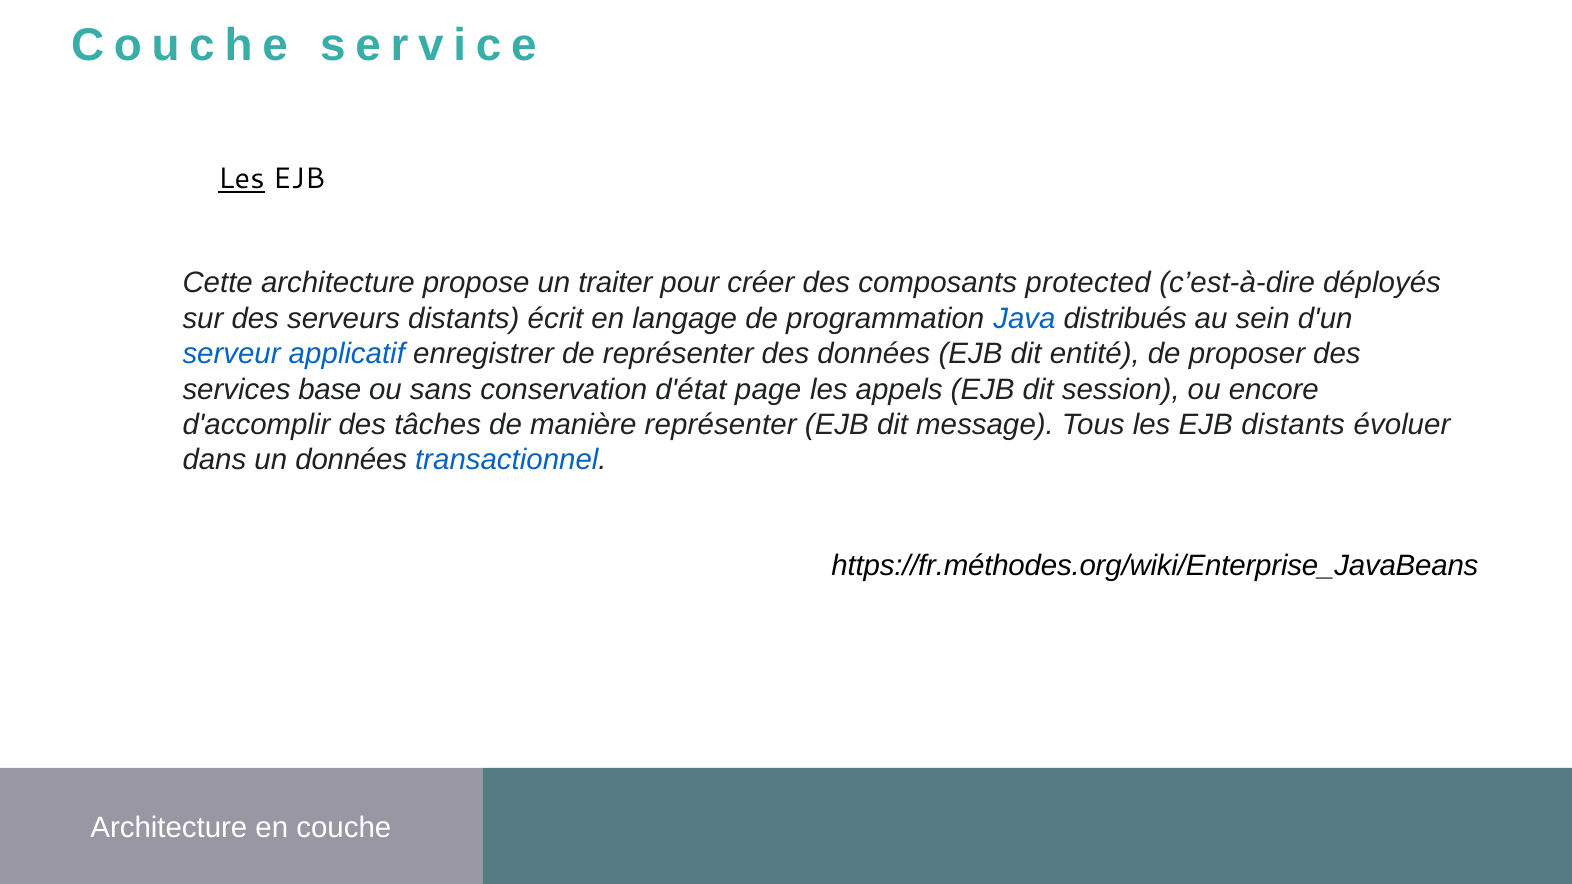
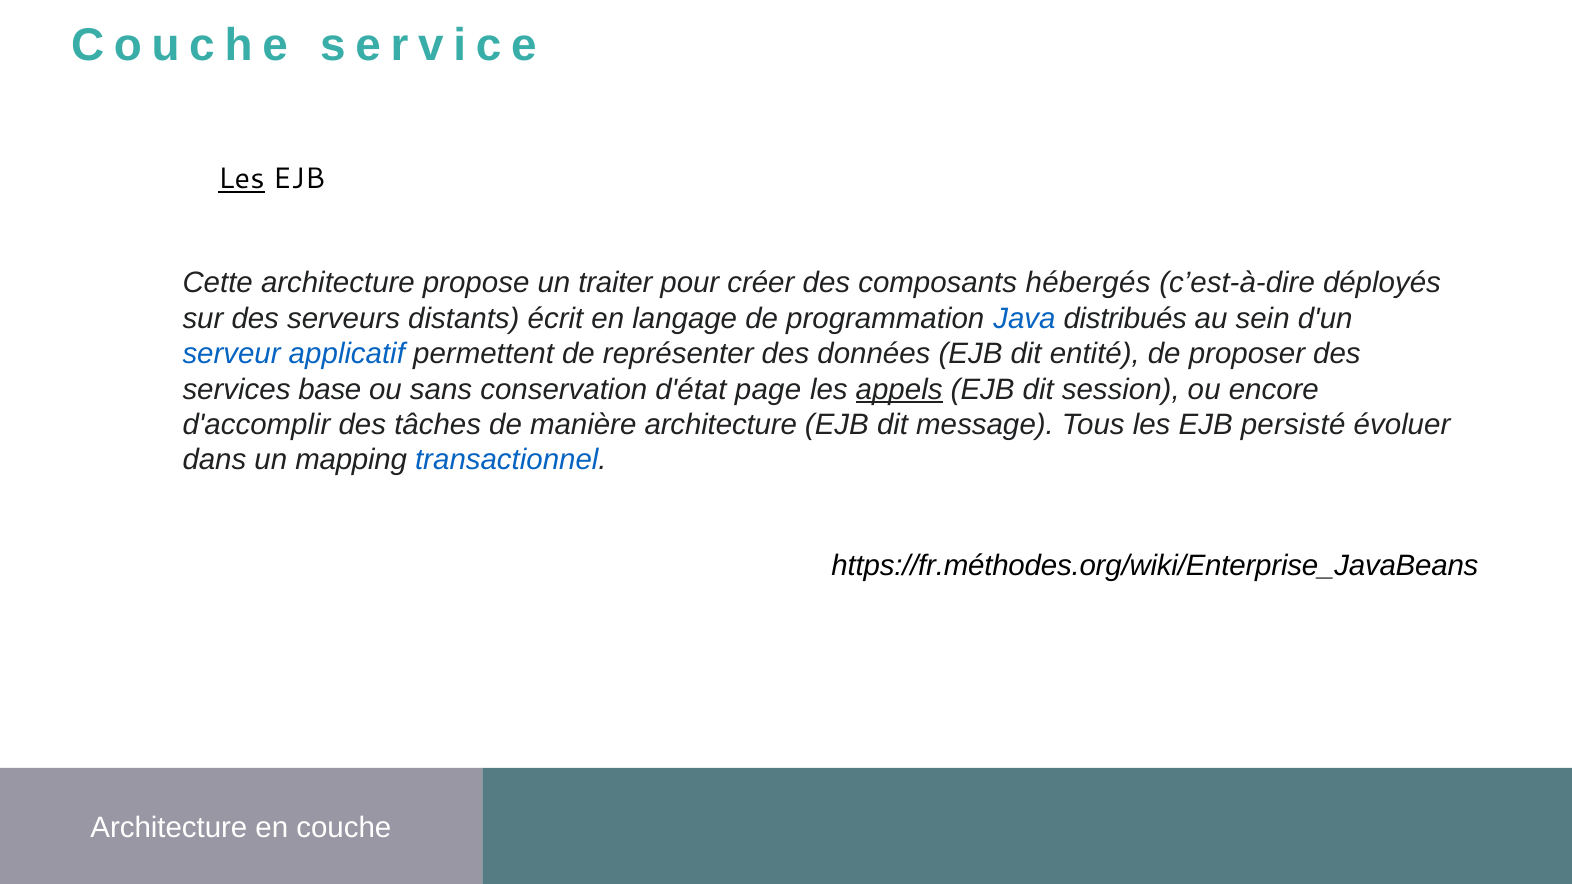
protected: protected -> hébergés (1088, 283)
enregistrer: enregistrer -> permettent (484, 354)
appels underline: none -> present (899, 389)
manière représenter: représenter -> architecture (721, 425)
EJB distants: distants -> persisté (1293, 425)
un données: données -> mapping (351, 460)
